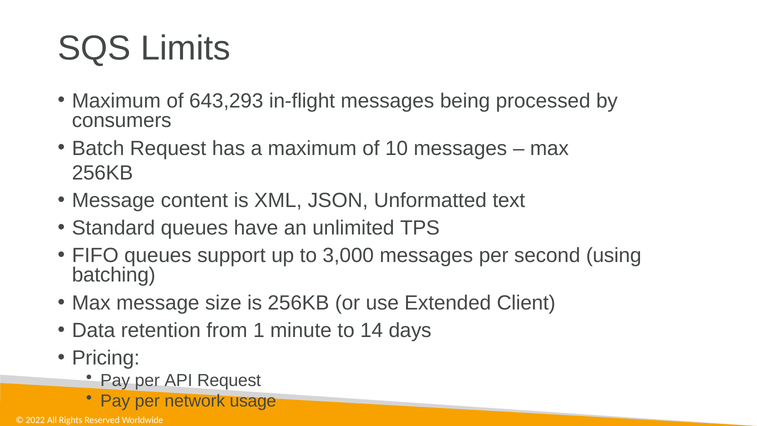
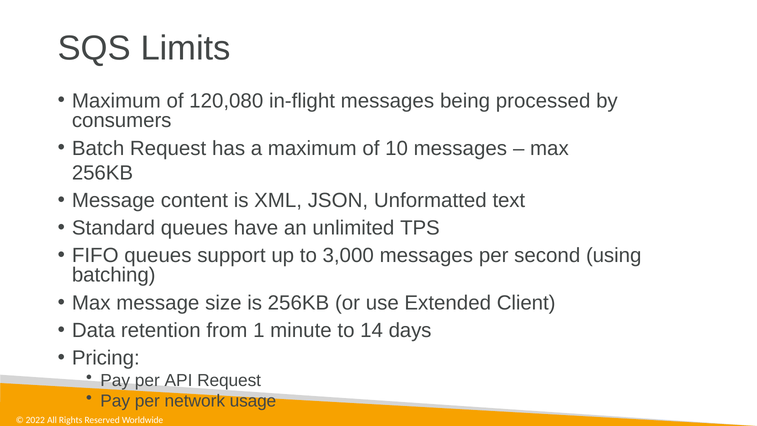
643,293: 643,293 -> 120,080 (226, 101)
